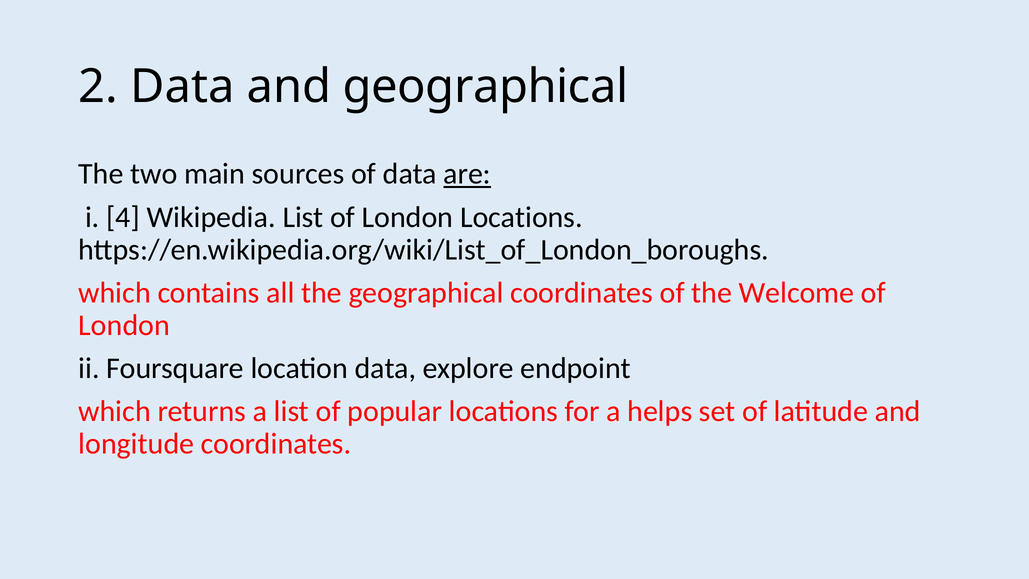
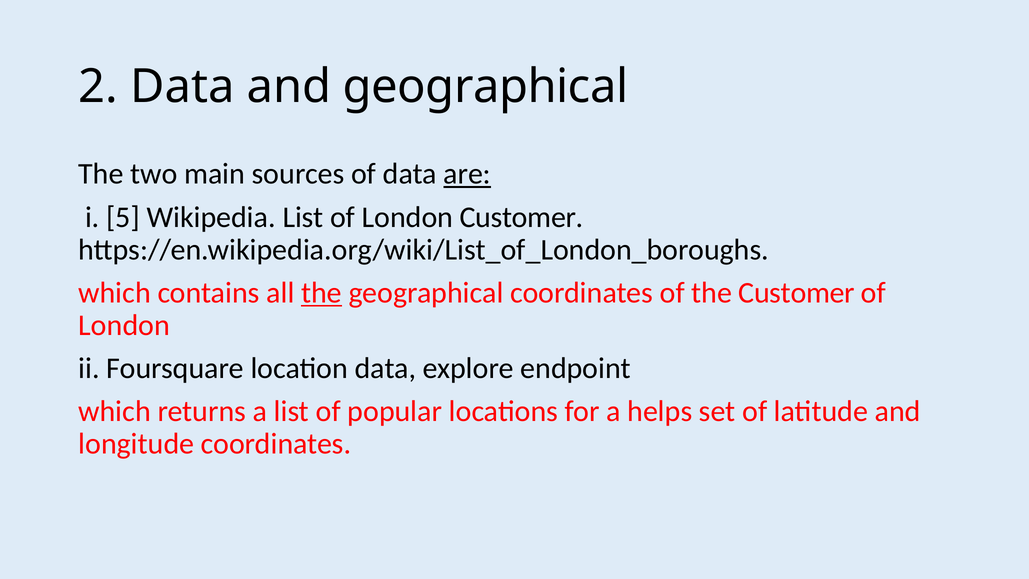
4: 4 -> 5 (123, 217)
London Locations: Locations -> Customer (521, 217)
the underline: none -> present (321, 293)
the Welcome: Welcome -> Customer (797, 293)
